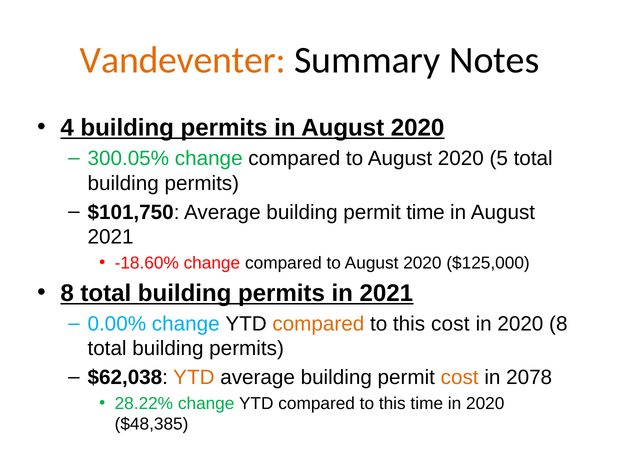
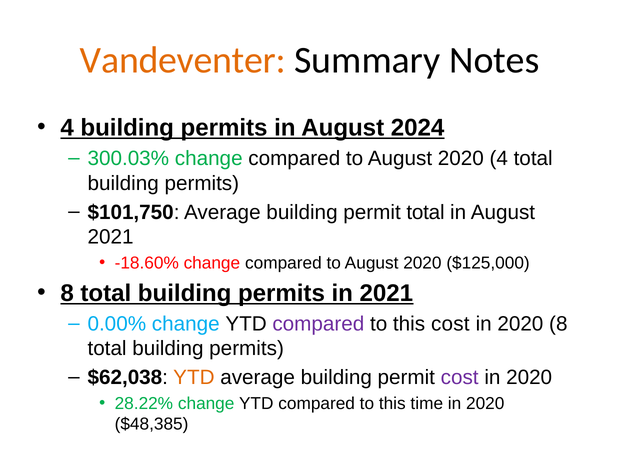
in August 2020: 2020 -> 2024 (418, 128)
300.05%: 300.05% -> 300.03% (128, 159)
2020 5: 5 -> 4 (499, 159)
permit time: time -> total (426, 212)
compared colour: orange -> purple (318, 324)
cost colour: orange -> purple (460, 378)
2078: 2078 -> 2020 (529, 378)
